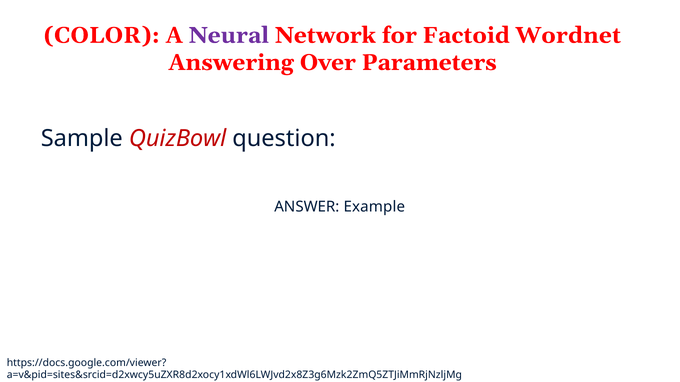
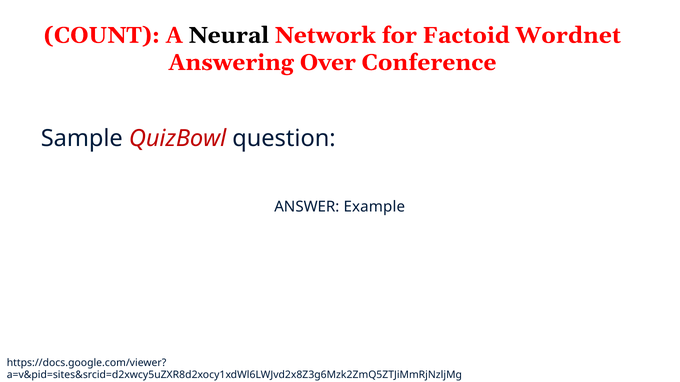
COLOR: COLOR -> COUNT (102, 35)
Neural colour: purple -> black (229, 35)
Parameters: Parameters -> Conference (429, 63)
